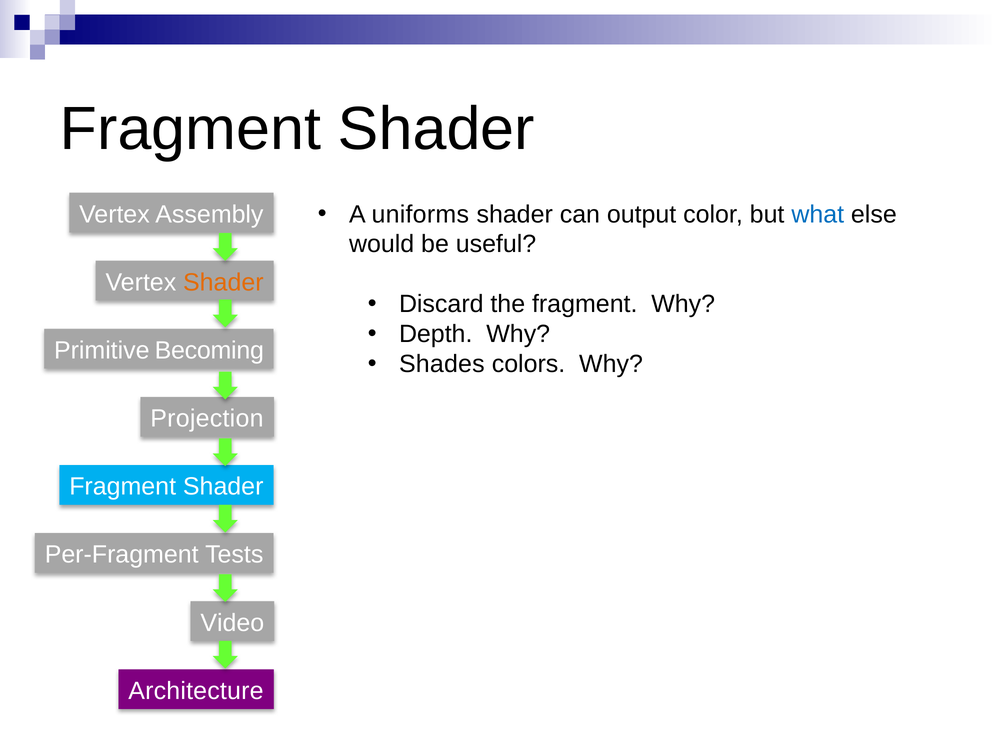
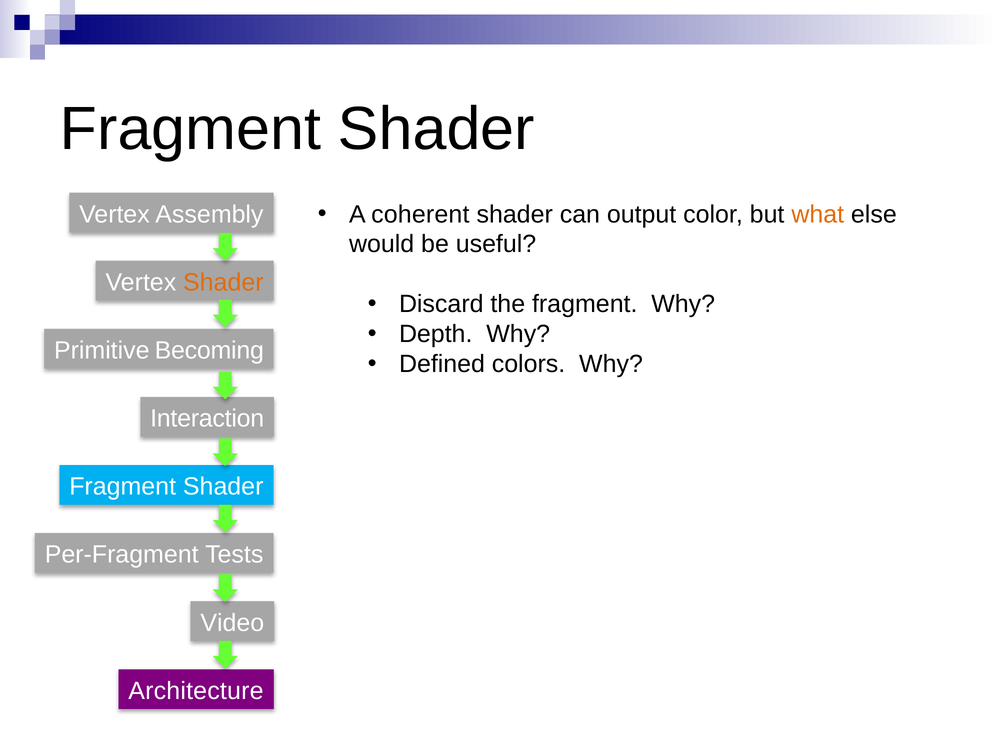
uniforms: uniforms -> coherent (420, 214)
what colour: blue -> orange (818, 214)
Shades: Shades -> Defined (442, 364)
Projection: Projection -> Interaction (207, 419)
